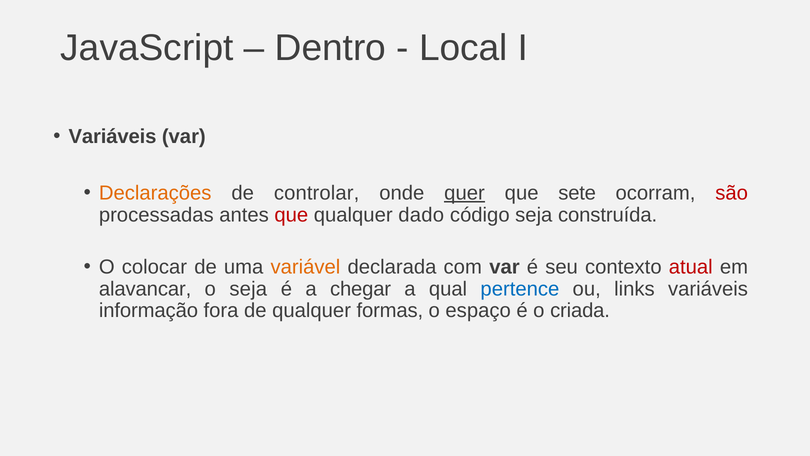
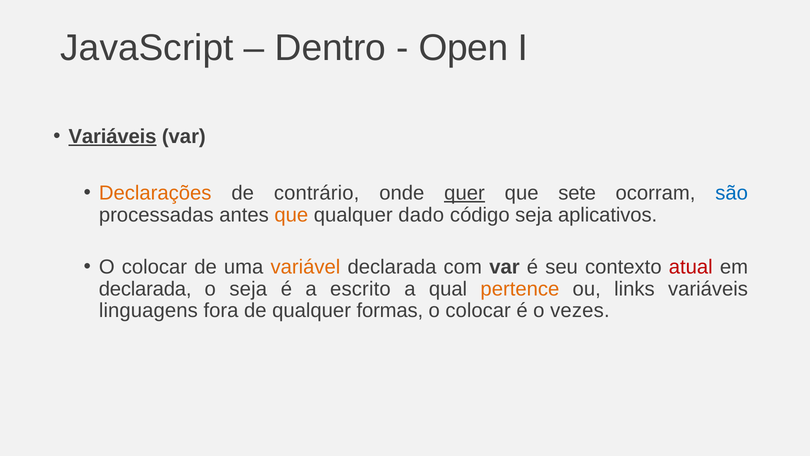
Local: Local -> Open (464, 48)
Variáveis underline: none -> present (112, 136)
controlar: controlar -> contrário (317, 193)
são colour: red -> blue (732, 193)
que colour: red -> orange (291, 215)
construída: construída -> aplicativos (608, 215)
alavancar: alavancar -> declarada (145, 289)
chegar: chegar -> escrito (360, 289)
pertence colour: blue -> orange (520, 289)
informação: informação -> linguagens (148, 311)
espaço: espaço -> colocar (478, 311)
criada: criada -> vezes (580, 311)
